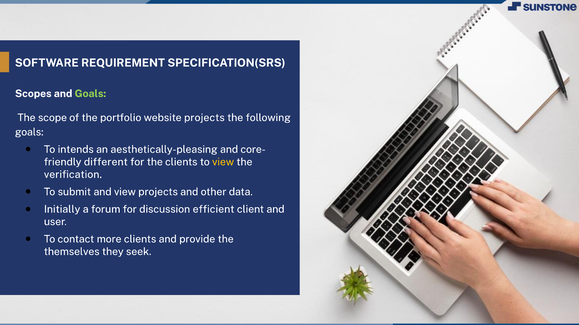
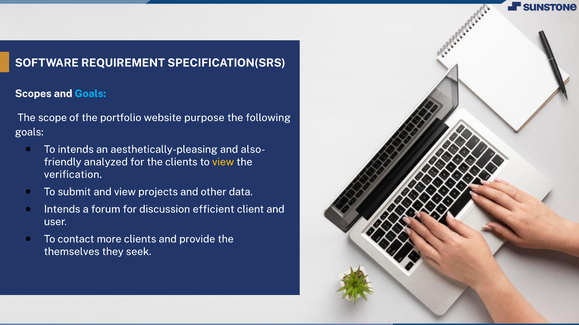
Goals colour: light green -> light blue (90, 94)
website projects: projects -> purpose (204, 118)
core-: core- -> also- (253, 150)
different: different -> analyzed (106, 162)
Initially: Initially -> Intends (62, 210)
